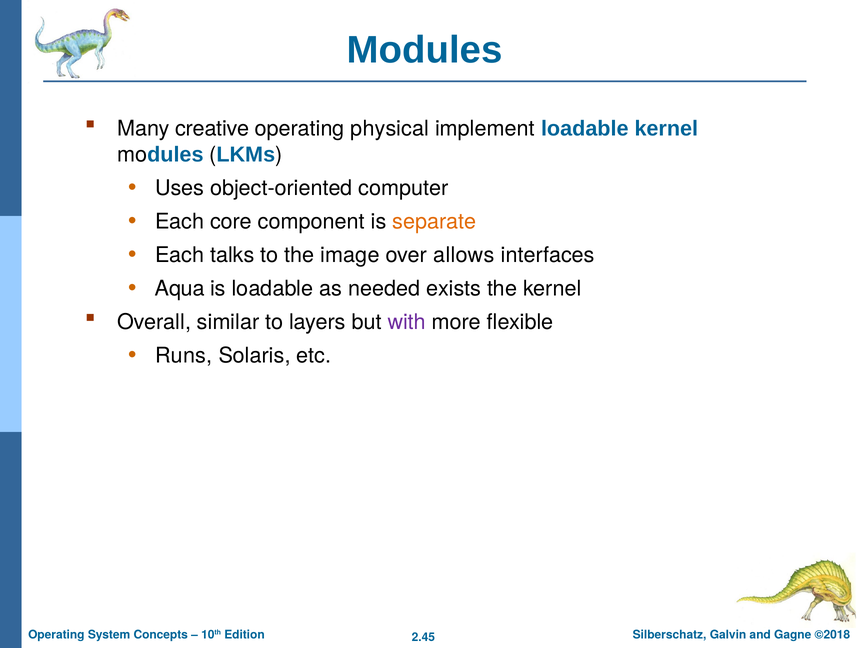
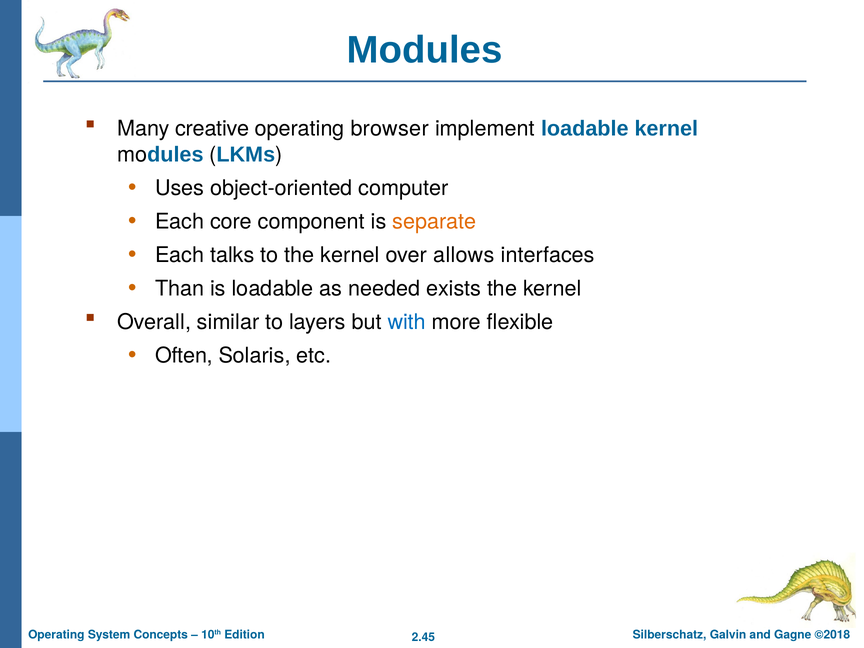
physical: physical -> browser (390, 129)
to the image: image -> kernel (350, 255)
Aqua: Aqua -> Than (180, 289)
with colour: purple -> blue (407, 322)
Runs: Runs -> Often (184, 355)
